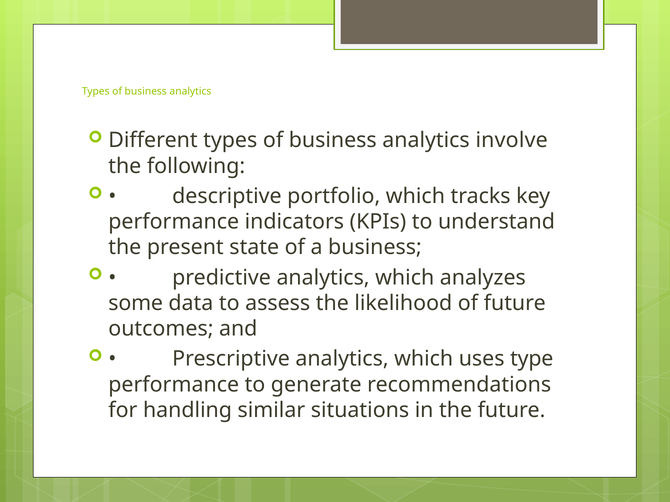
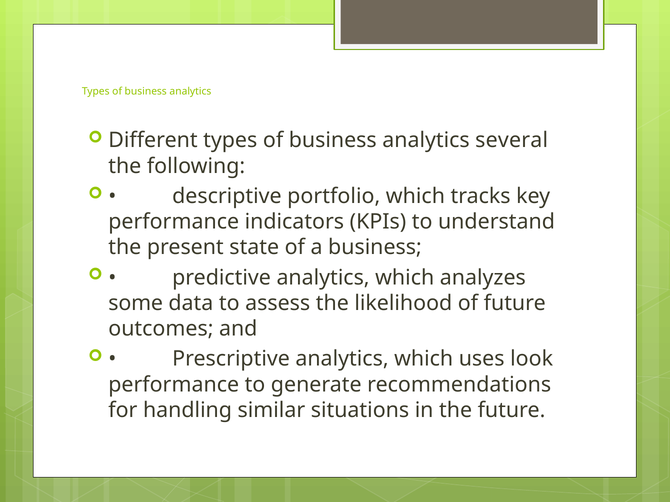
involve: involve -> several (512, 141)
type: type -> look (532, 359)
